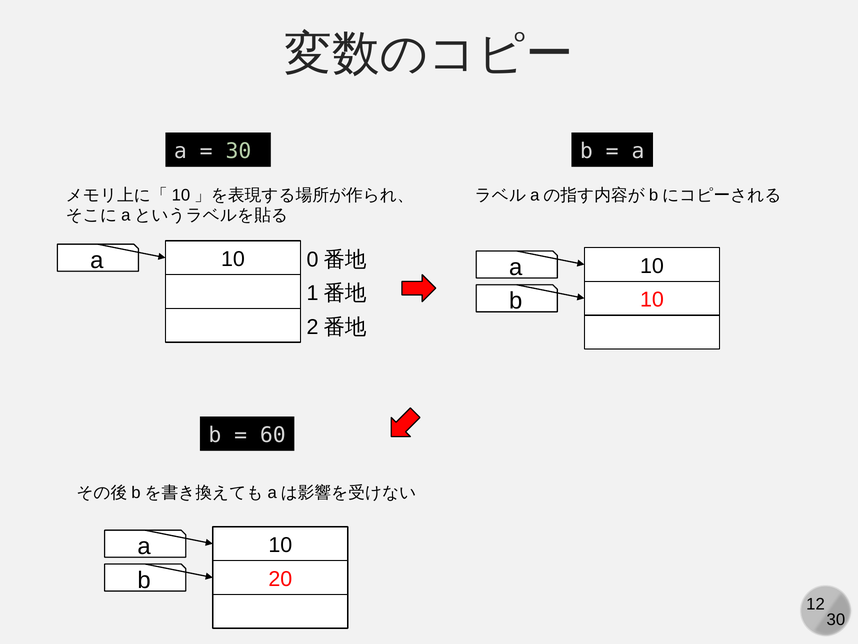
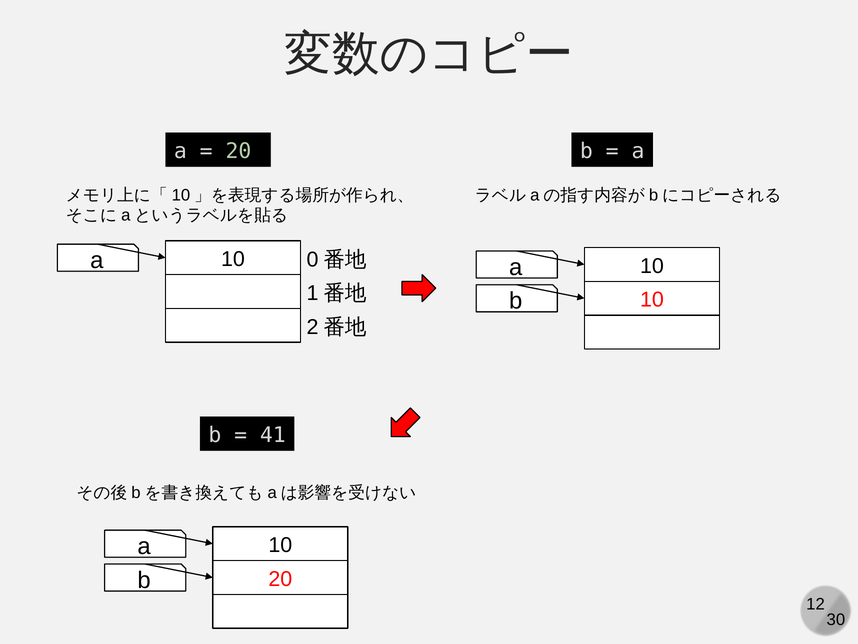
30: 30 -> 20 (238, 151)
60: 60 -> 41 (273, 435)
